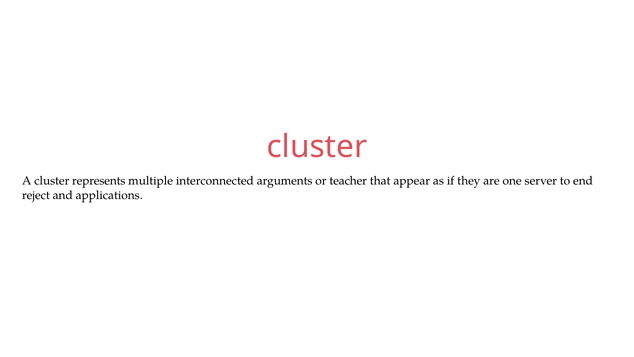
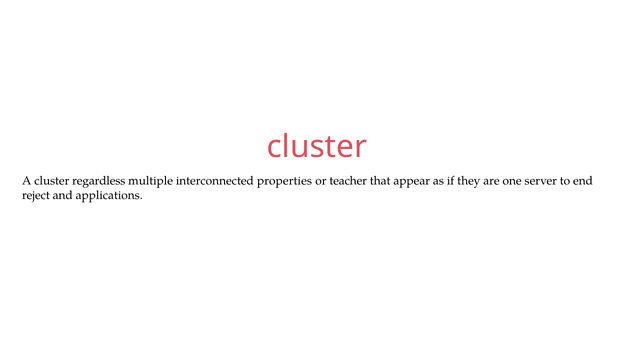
represents: represents -> regardless (99, 181)
arguments: arguments -> properties (285, 181)
